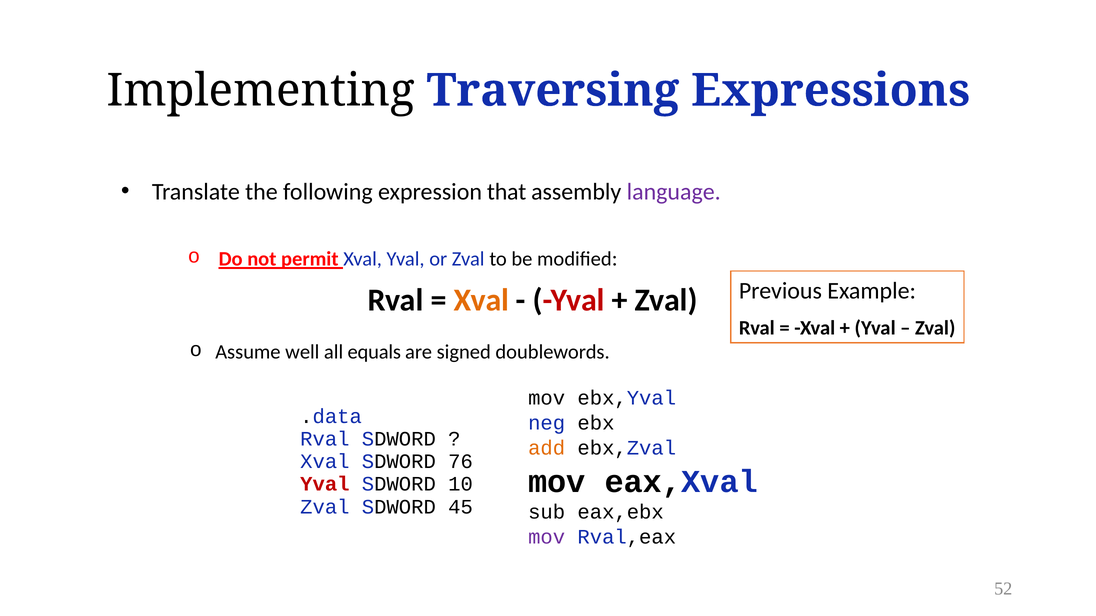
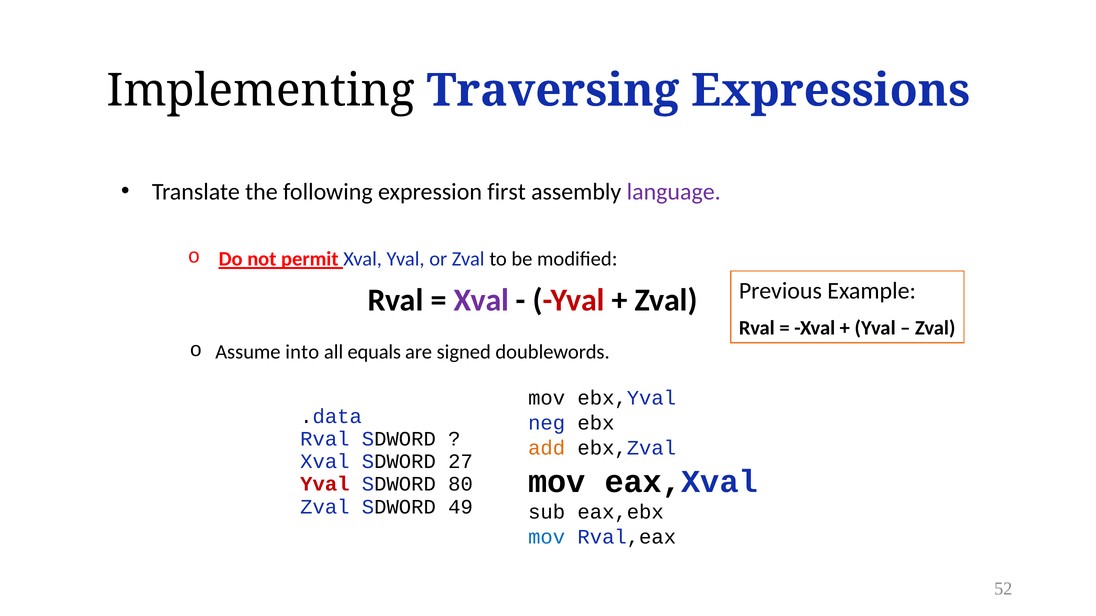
that: that -> first (507, 192)
Xval colour: orange -> purple (481, 300)
well: well -> into (302, 352)
76: 76 -> 27 (461, 462)
10: 10 -> 80 (461, 485)
45: 45 -> 49 (461, 507)
mov colour: purple -> blue (547, 538)
